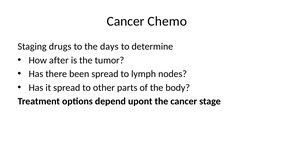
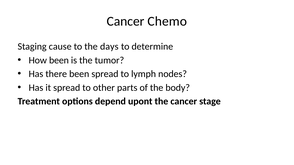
drugs: drugs -> cause (60, 47)
How after: after -> been (59, 60)
